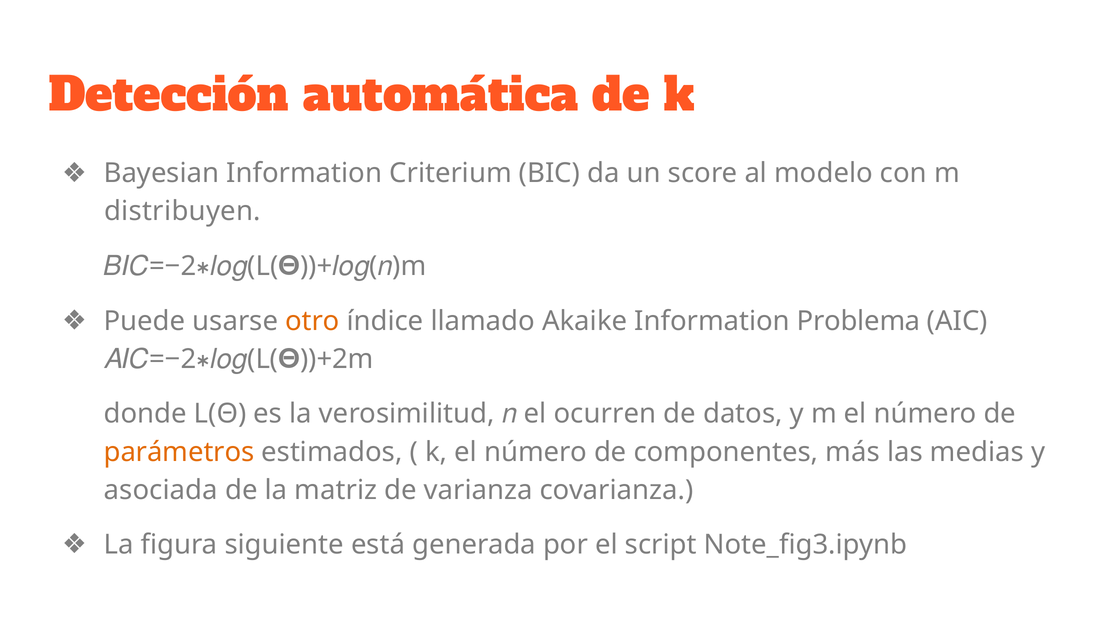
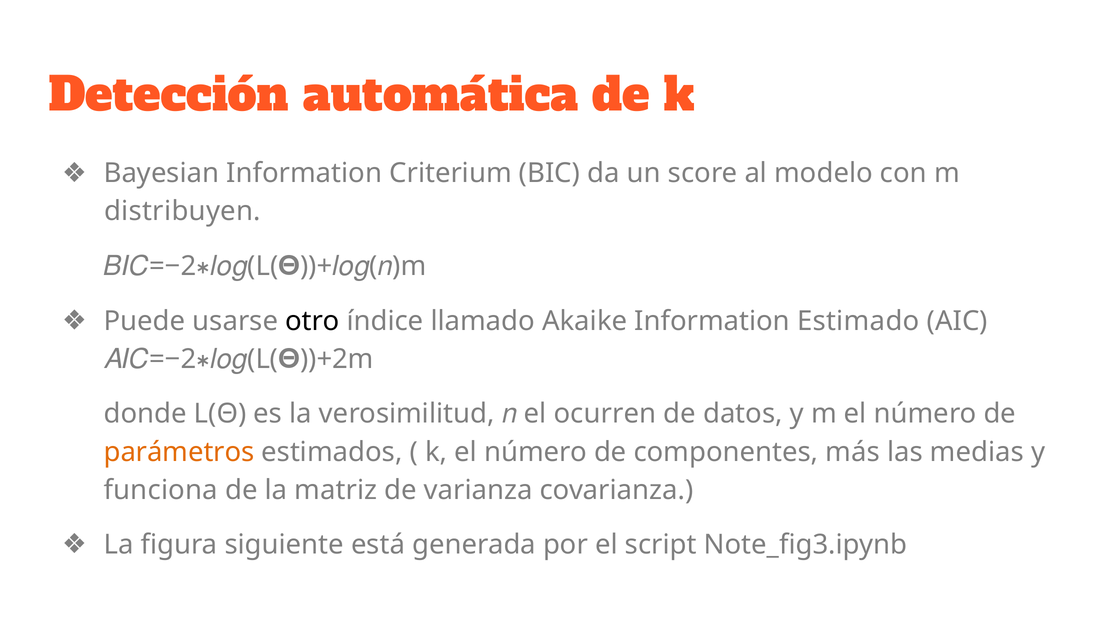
otro colour: orange -> black (312, 321)
Problema: Problema -> Estimado (858, 321)
asociada: asociada -> funciona (161, 490)
